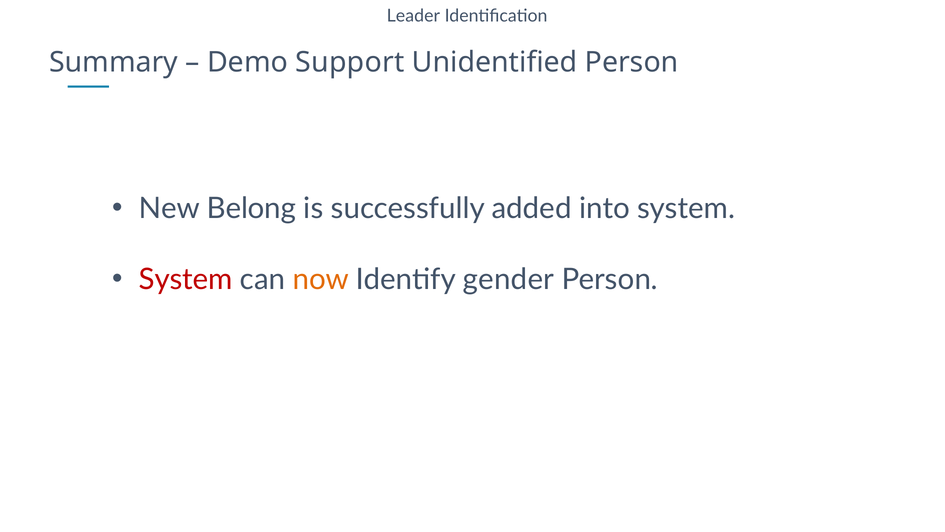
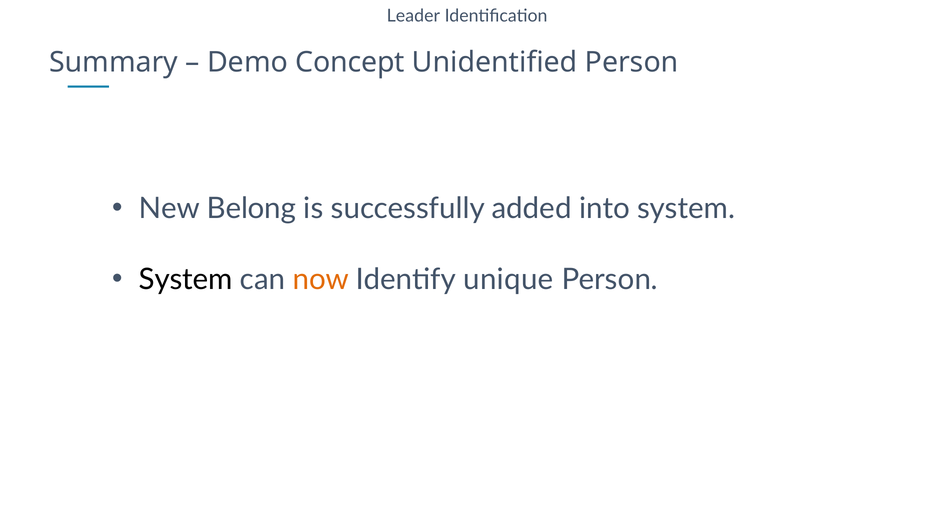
Support: Support -> Concept (350, 62)
System colour: red -> black (186, 279)
gender: gender -> unique (508, 279)
